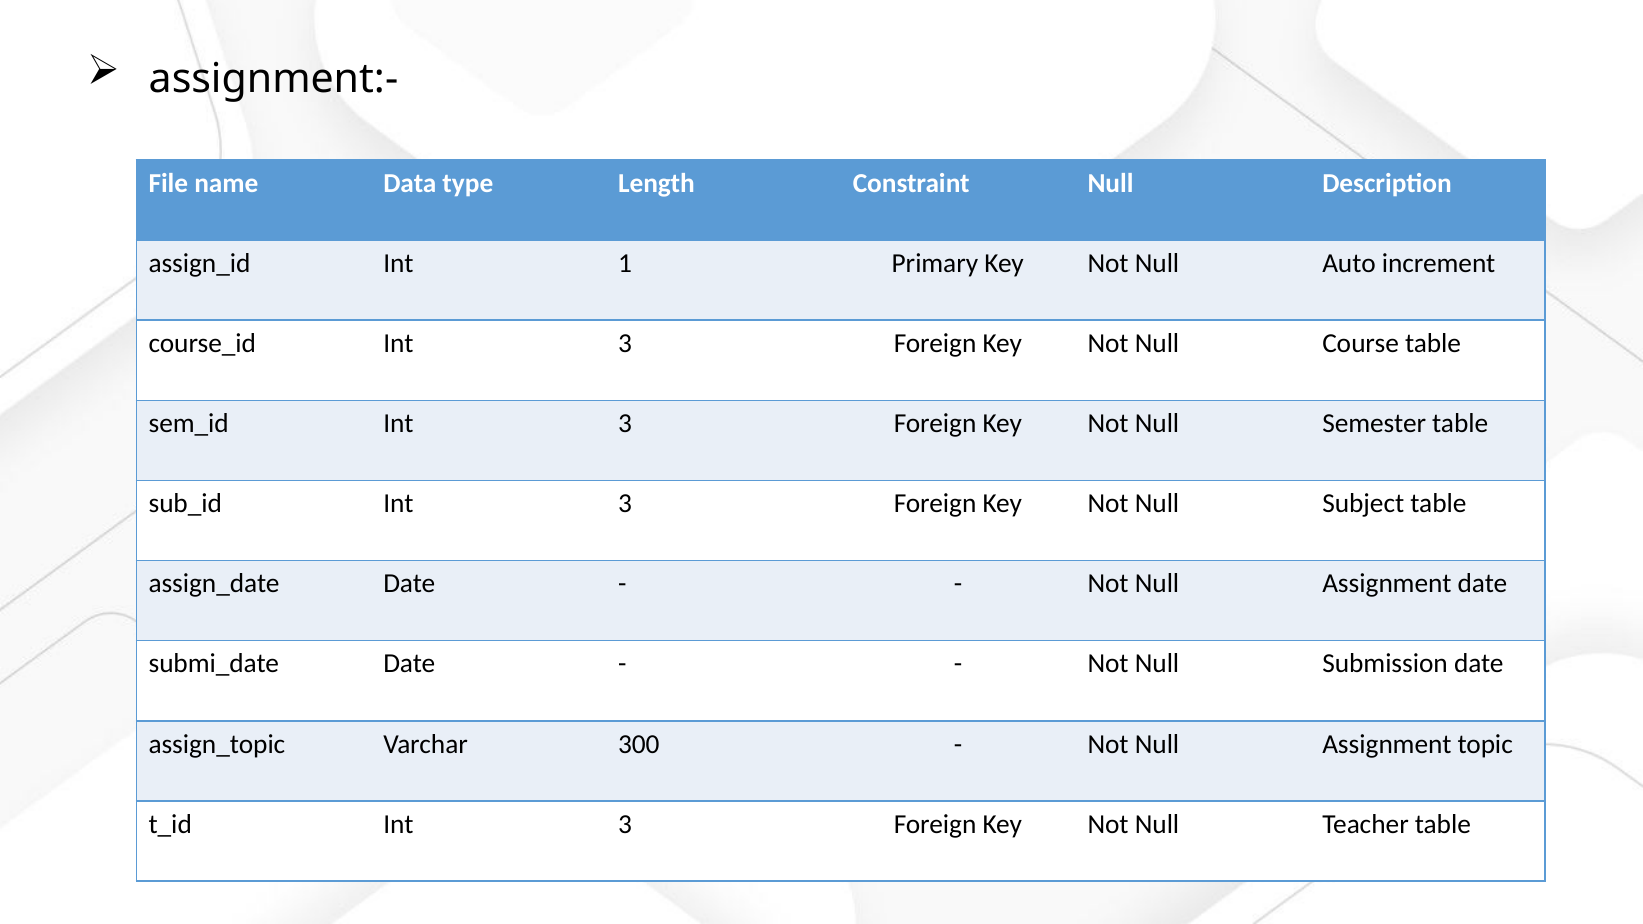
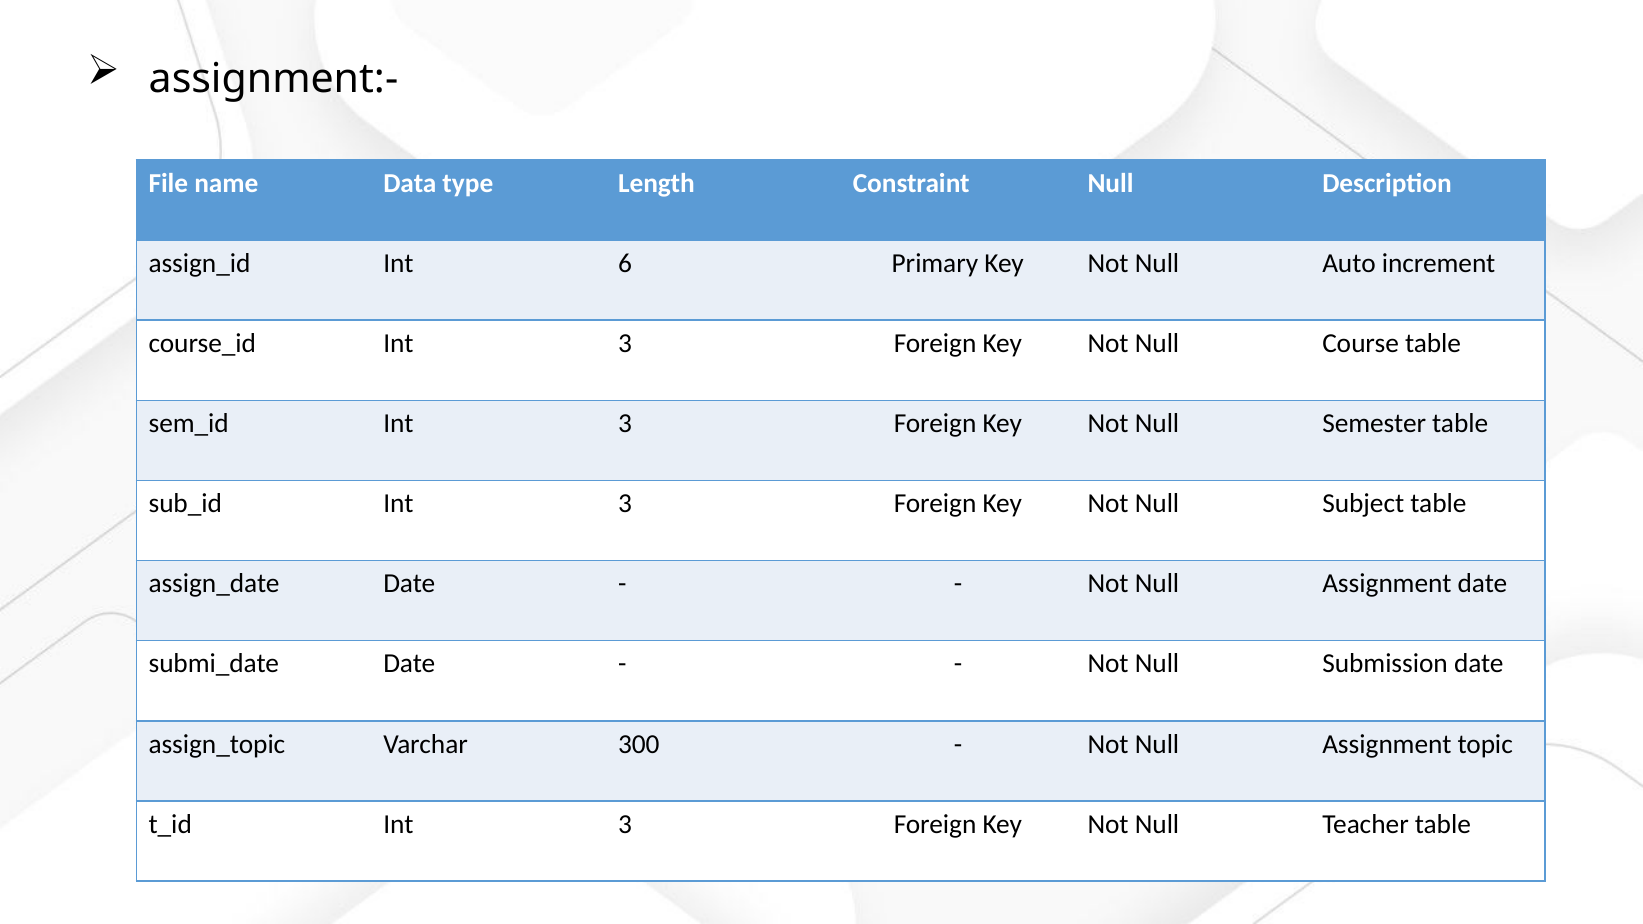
1: 1 -> 6 (625, 263)
